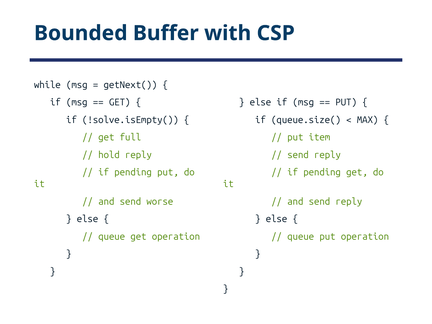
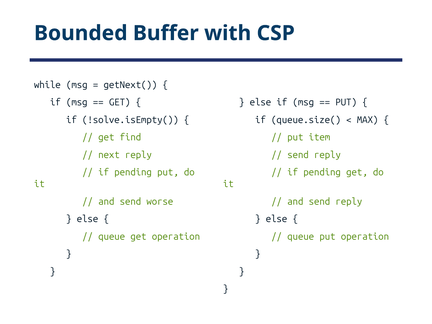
full: full -> find (130, 137)
hold: hold -> next (109, 155)
